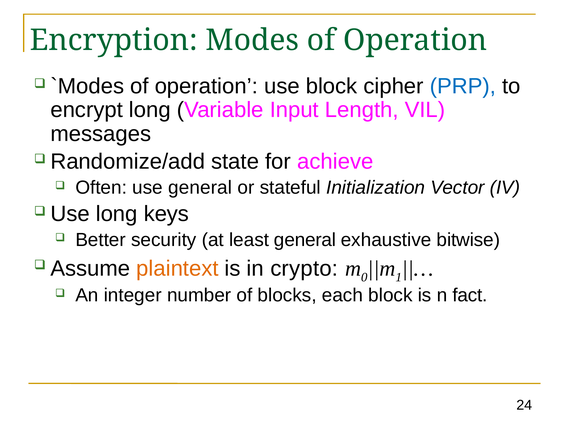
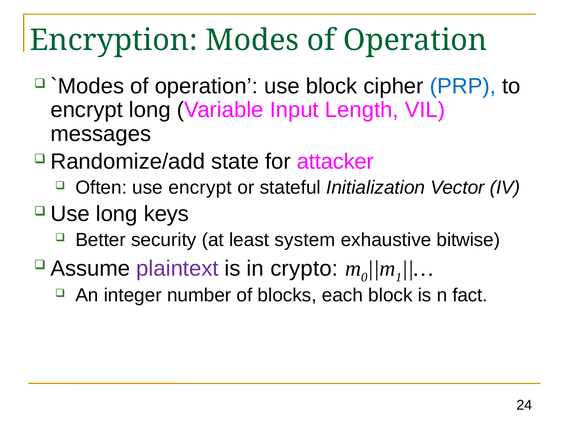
achieve: achieve -> attacker (335, 162)
use general: general -> encrypt (200, 188)
least general: general -> system (305, 240)
plaintext colour: orange -> purple (177, 269)
